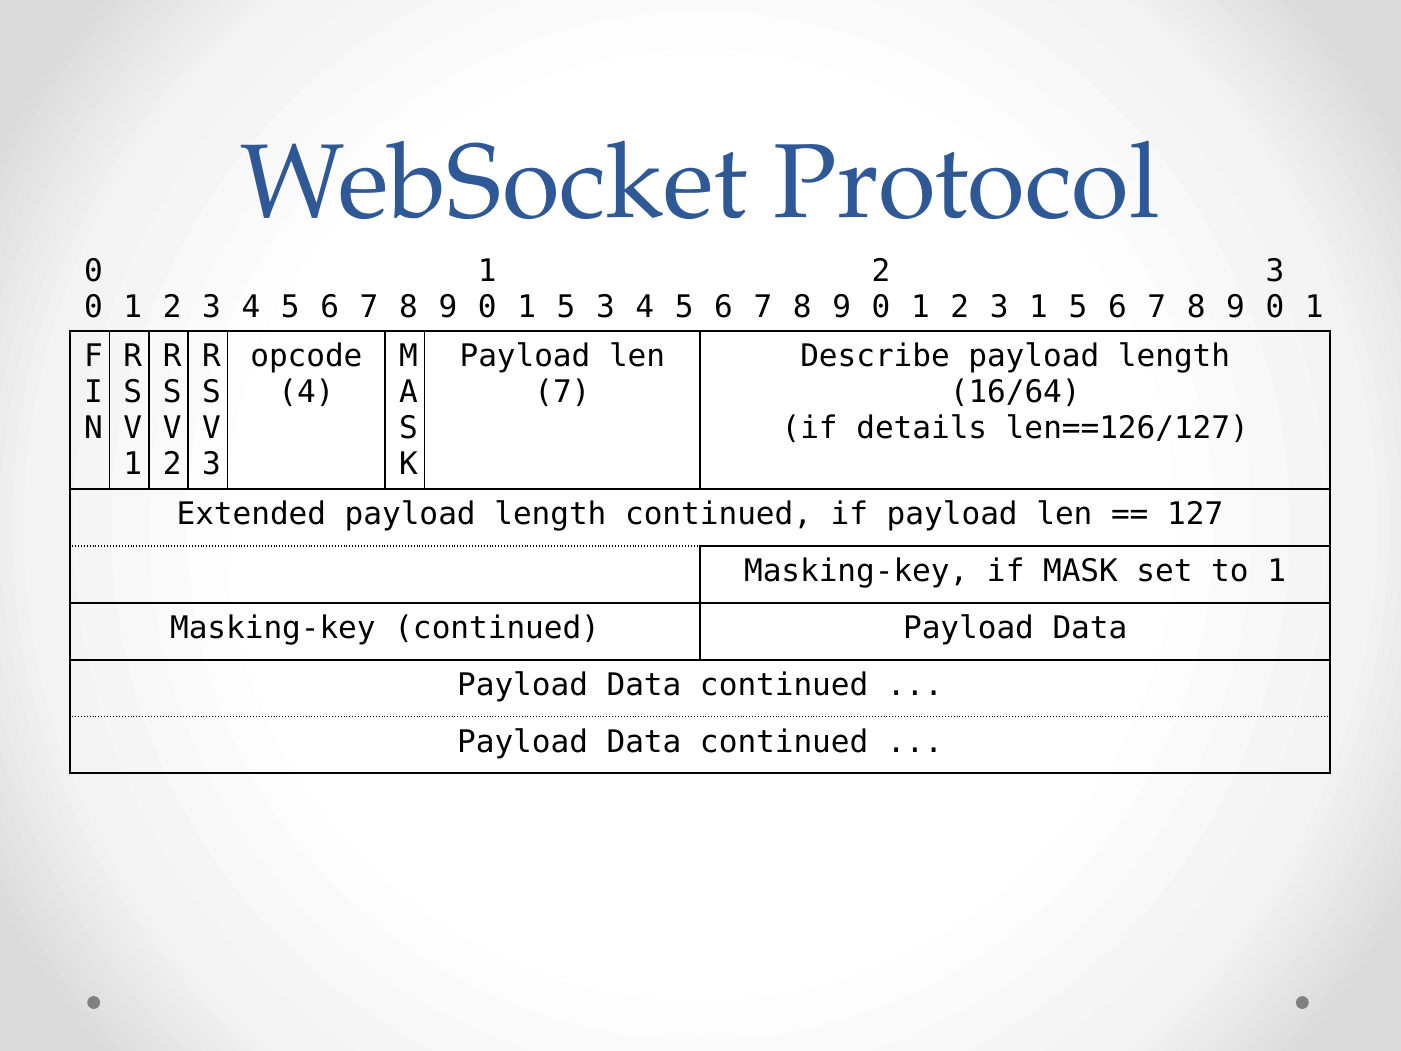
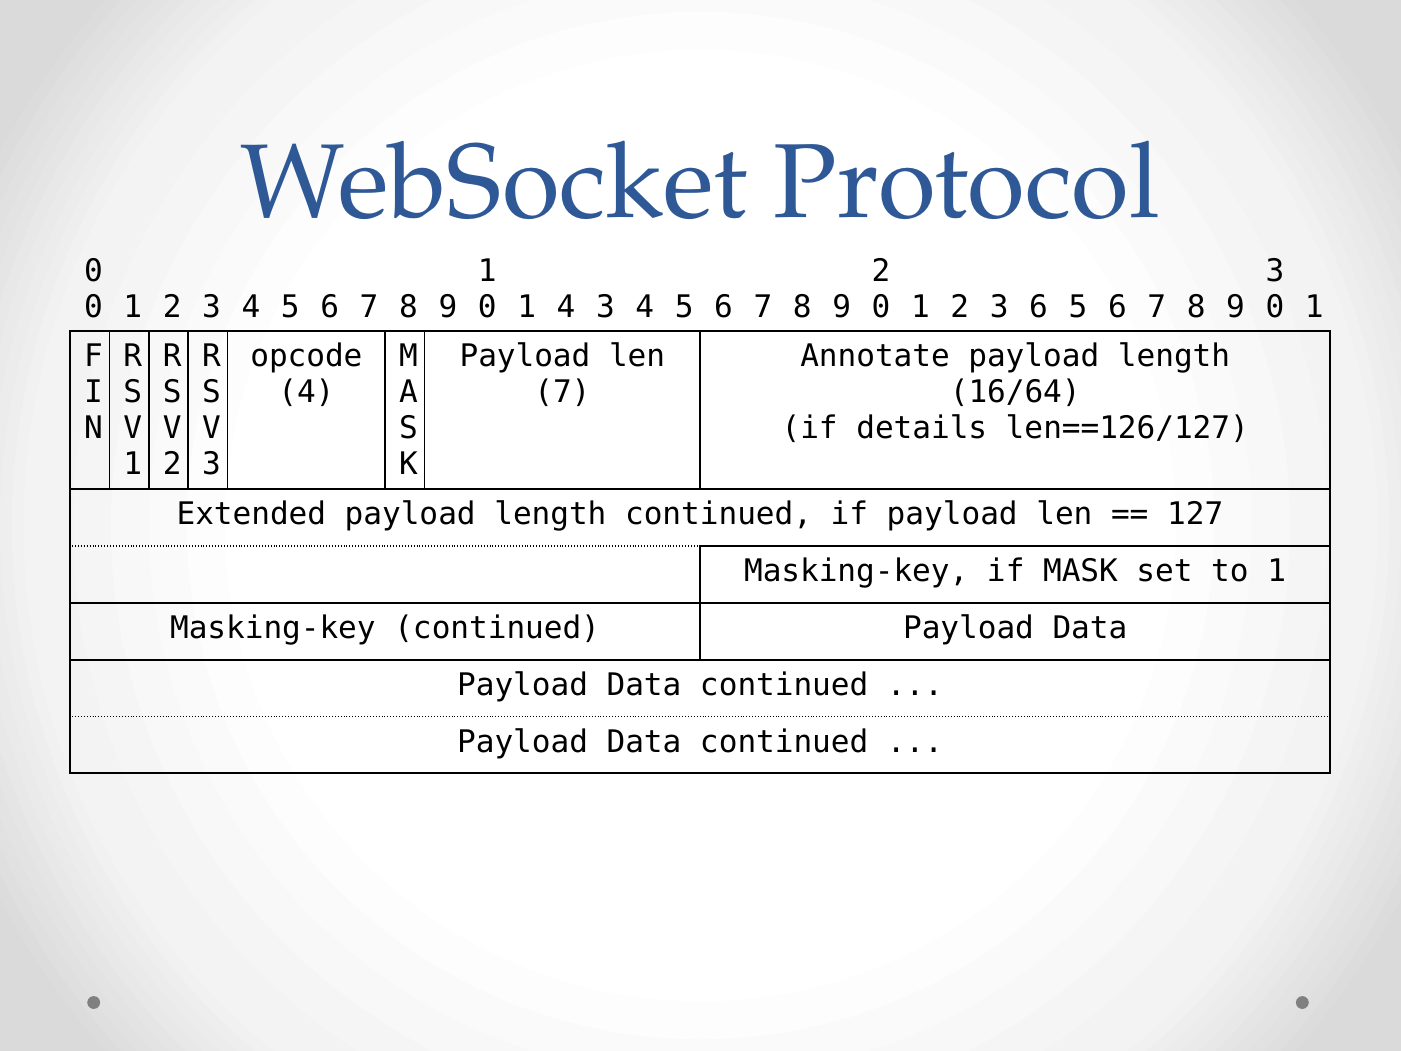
5: 5 -> 4 (566, 307)
3 1: 1 -> 6 (1039, 307)
Describe: Describe -> Annotate (875, 357)
